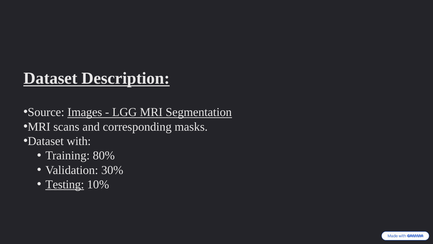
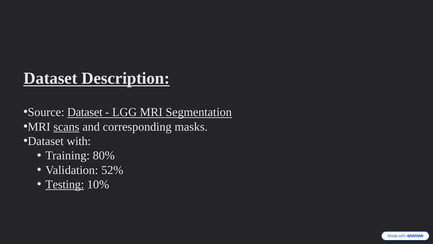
Source Images: Images -> Dataset (85, 112)
scans underline: none -> present (66, 127)
30%: 30% -> 52% (112, 170)
